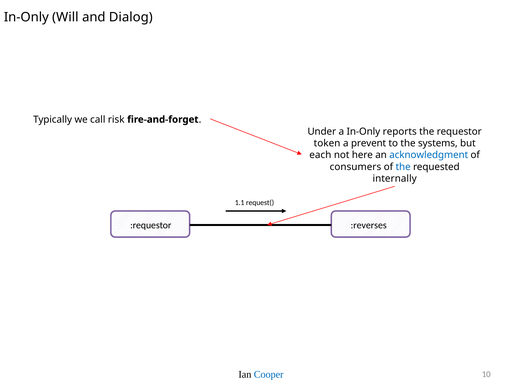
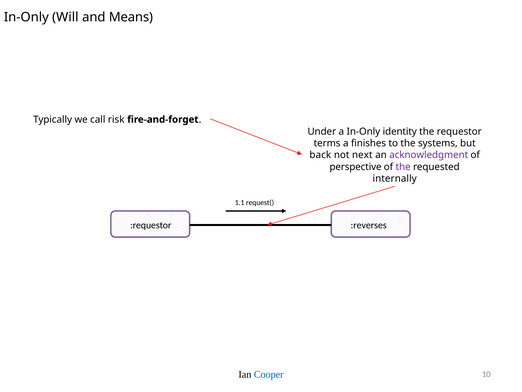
Dialog: Dialog -> Means (131, 17)
reports: reports -> identity (400, 131)
token: token -> terms (327, 143)
prevent: prevent -> finishes (369, 143)
each: each -> back (320, 155)
here: here -> next (362, 155)
acknowledgment colour: blue -> purple (429, 155)
consumers: consumers -> perspective (356, 167)
the colour: blue -> purple (403, 167)
